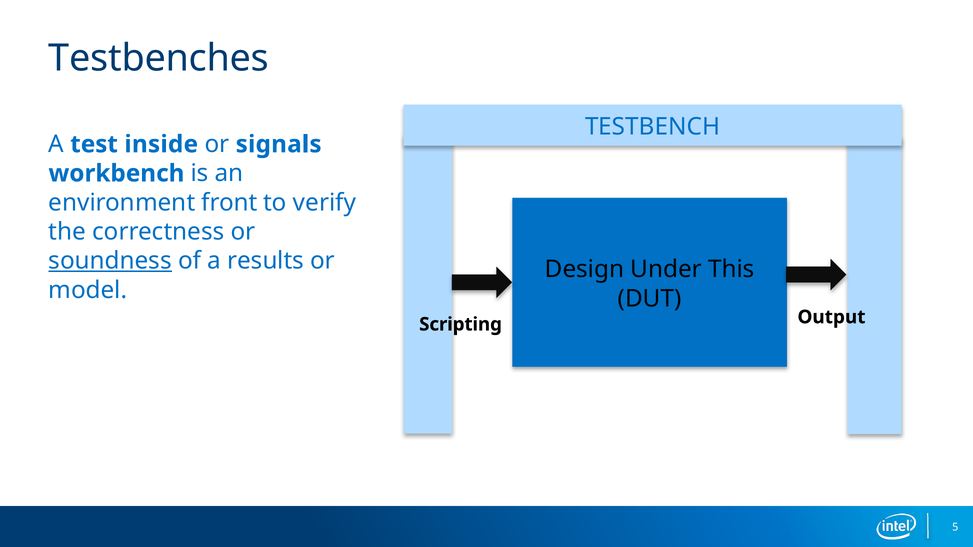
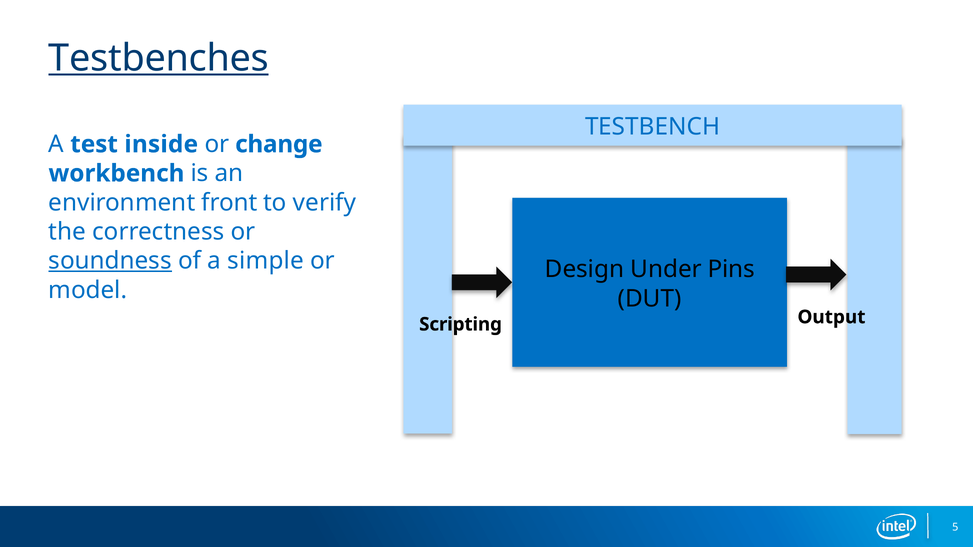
Testbenches underline: none -> present (159, 58)
signals: signals -> change (279, 144)
results: results -> simple (266, 261)
This: This -> Pins (731, 270)
